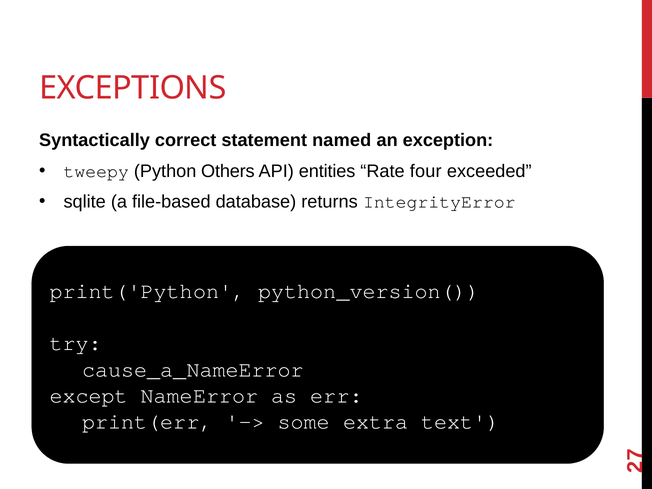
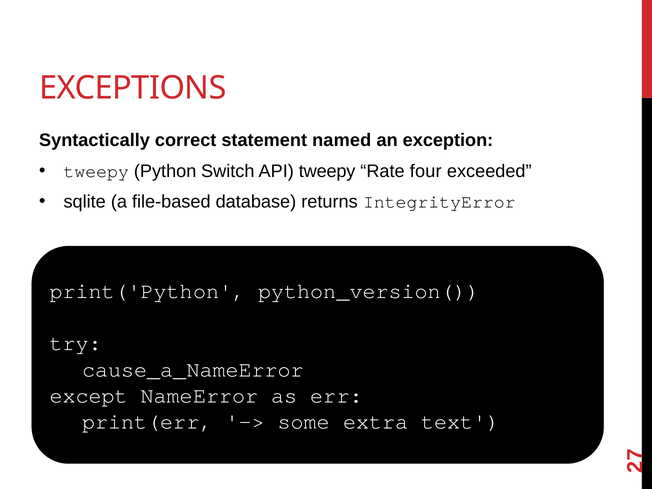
Others: Others -> Switch (228, 171)
API entities: entities -> tweepy (327, 171)
